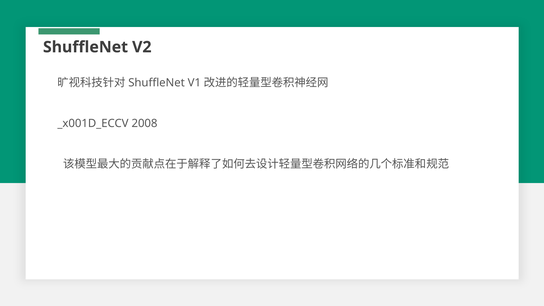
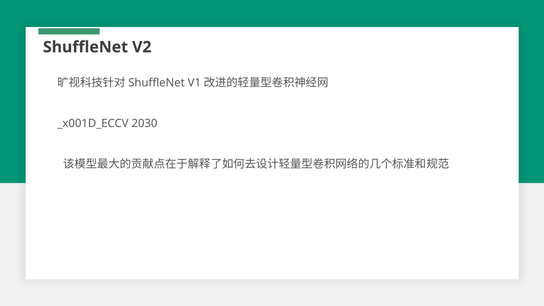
2008: 2008 -> 2030 (144, 123)
